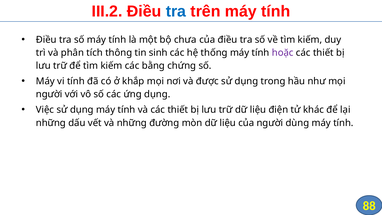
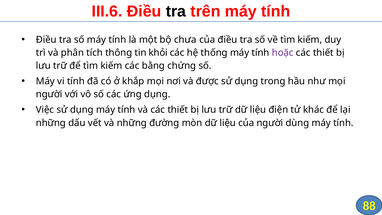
III.2: III.2 -> III.6 (107, 11)
tra colour: blue -> black (176, 11)
sinh: sinh -> khỏi (158, 53)
